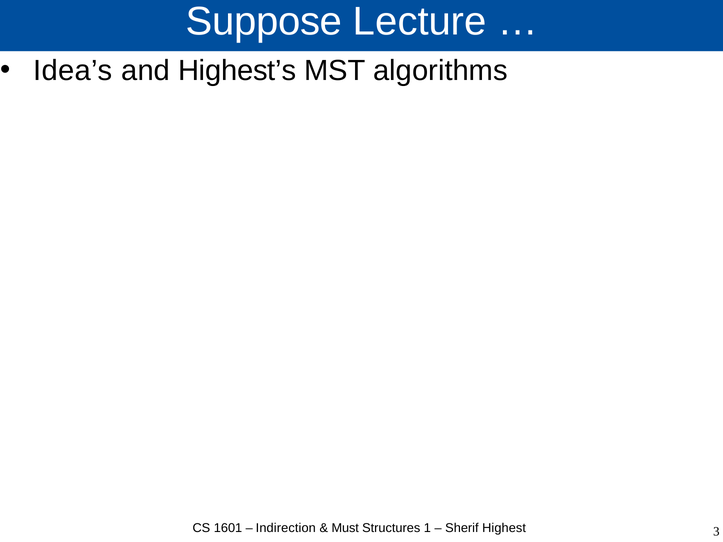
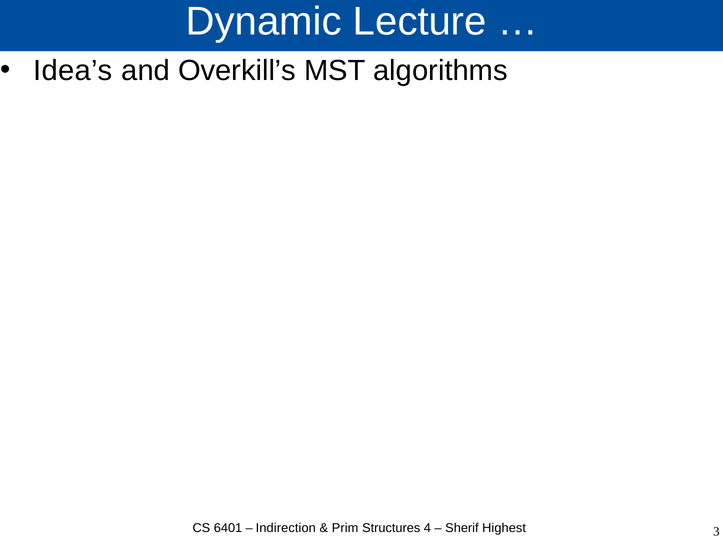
Suppose: Suppose -> Dynamic (264, 22)
Highest’s: Highest’s -> Overkill’s (237, 71)
1601: 1601 -> 6401 (228, 529)
Must: Must -> Prim (345, 529)
1: 1 -> 4 (427, 529)
